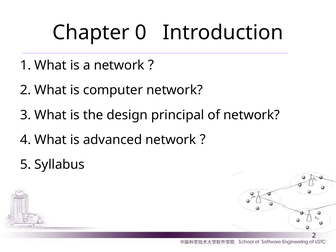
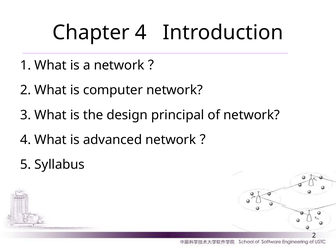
Chapter 0: 0 -> 4 (141, 33)
